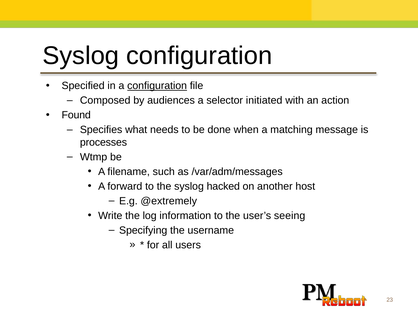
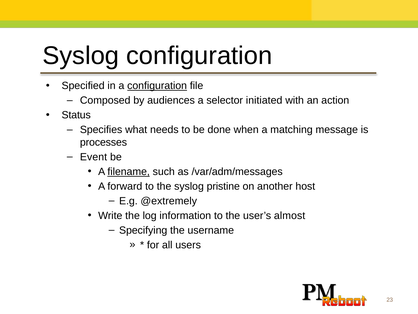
Found: Found -> Status (76, 115)
Wtmp: Wtmp -> Event (94, 157)
filename underline: none -> present (129, 171)
hacked: hacked -> pristine (223, 186)
seeing: seeing -> almost (290, 215)
